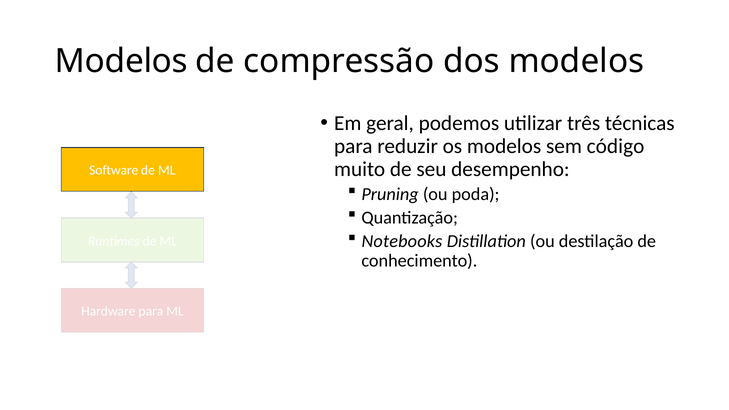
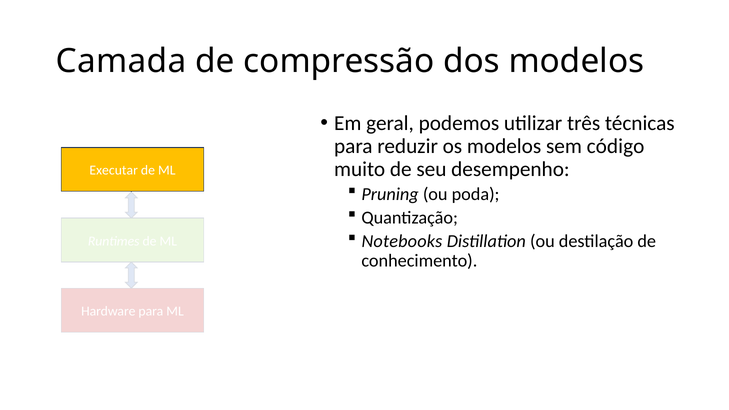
Modelos: Modelos -> Camada (121, 61)
Software: Software -> Executar (114, 170)
